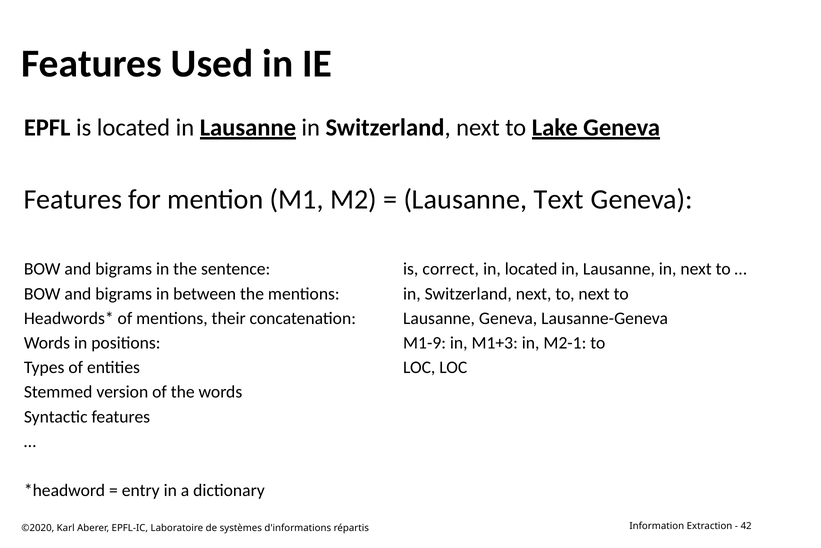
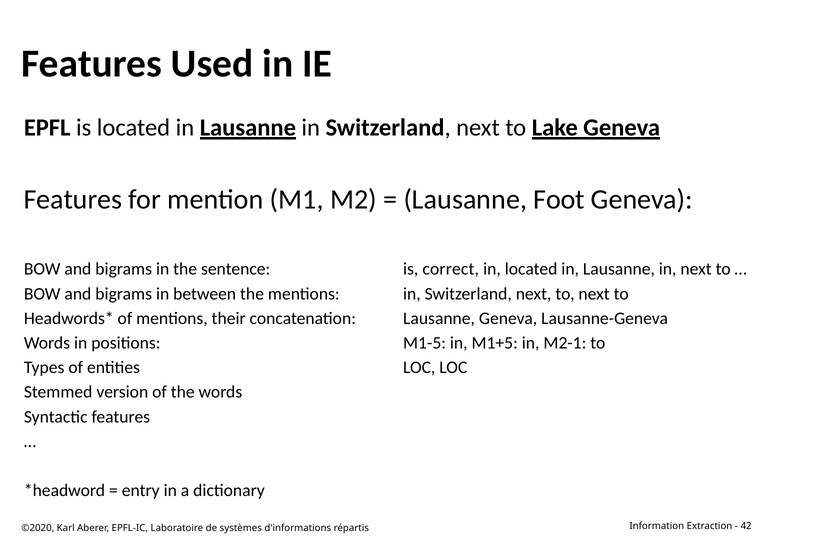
Text: Text -> Foot (559, 199)
M1-9: M1-9 -> M1-5 (425, 343)
M1+3: M1+3 -> M1+5 (495, 343)
